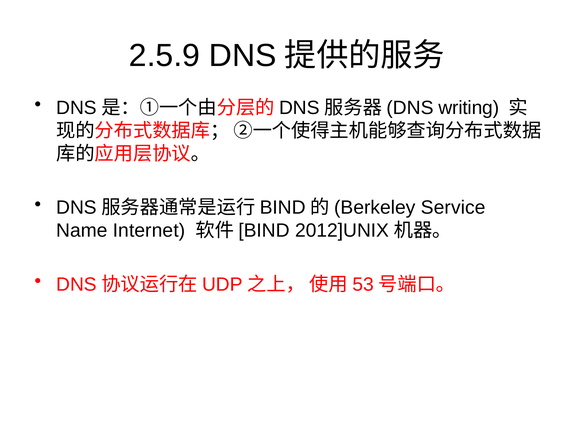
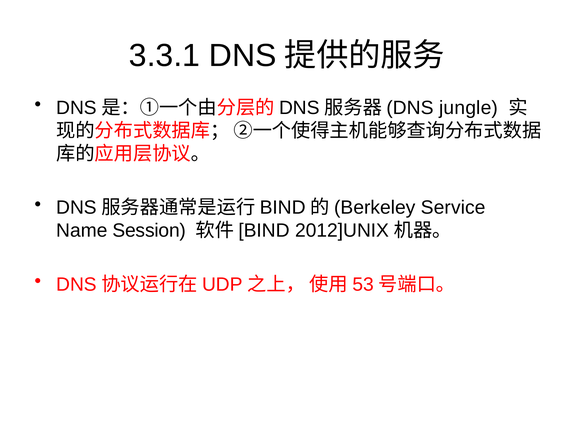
2.5.9: 2.5.9 -> 3.3.1 (165, 56)
writing: writing -> jungle (469, 108)
Internet: Internet -> Session (149, 231)
